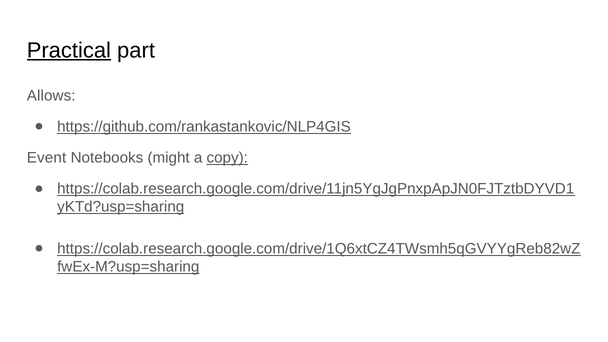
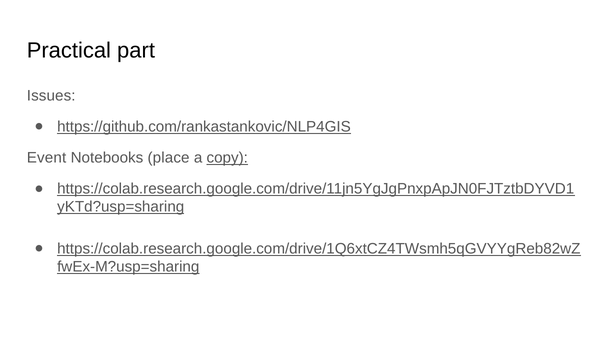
Practical underline: present -> none (69, 50)
Allows: Allows -> Issues (51, 96)
might: might -> place (169, 158)
